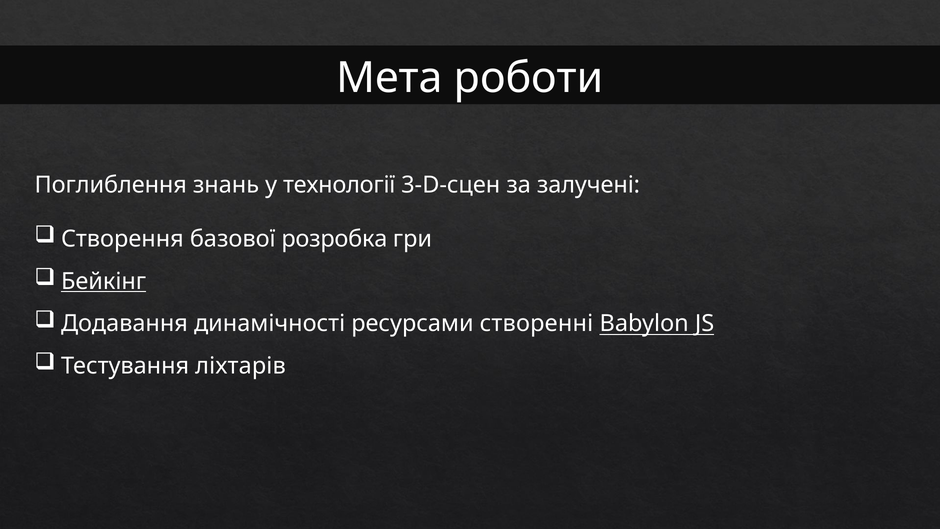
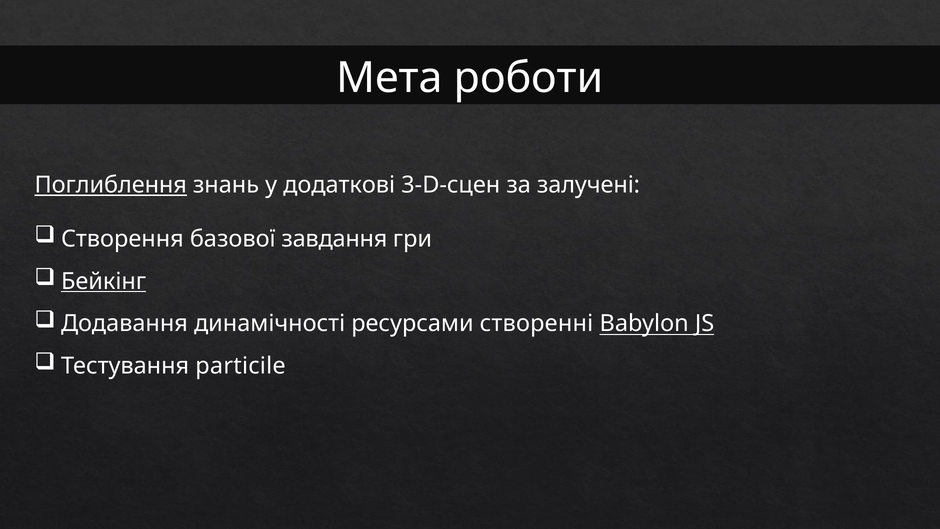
Поглиблення underline: none -> present (111, 185)
технології: технології -> додаткові (339, 185)
розробка: розробка -> завдання (334, 239)
ліхтарів: ліхтарів -> particile (240, 366)
